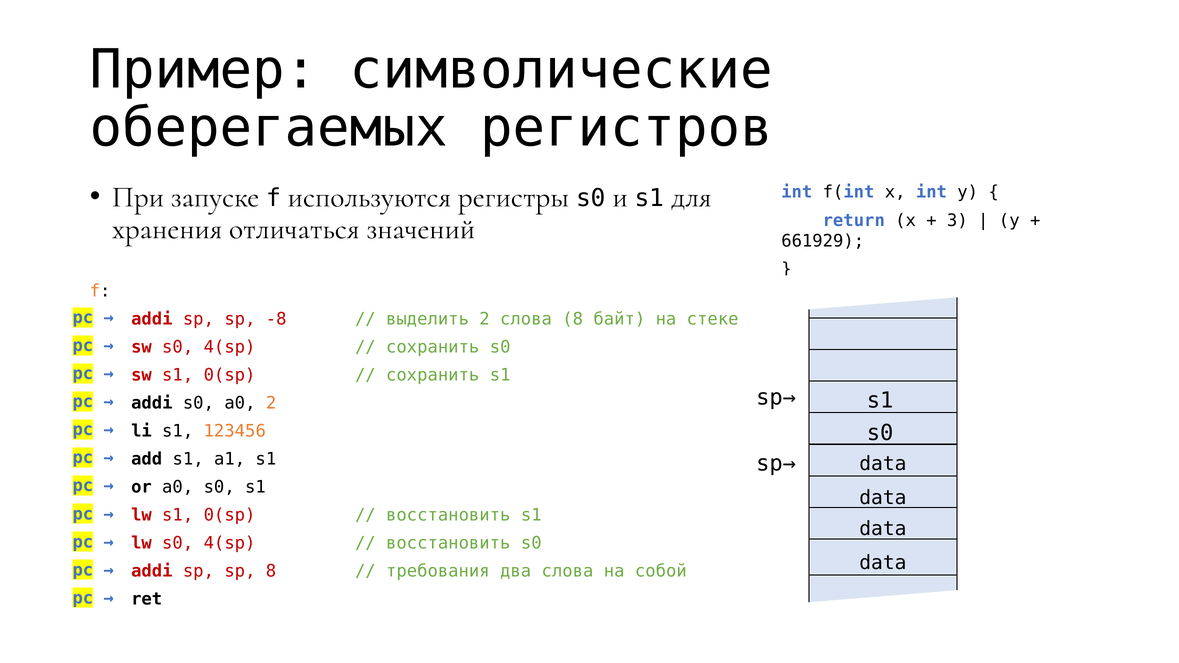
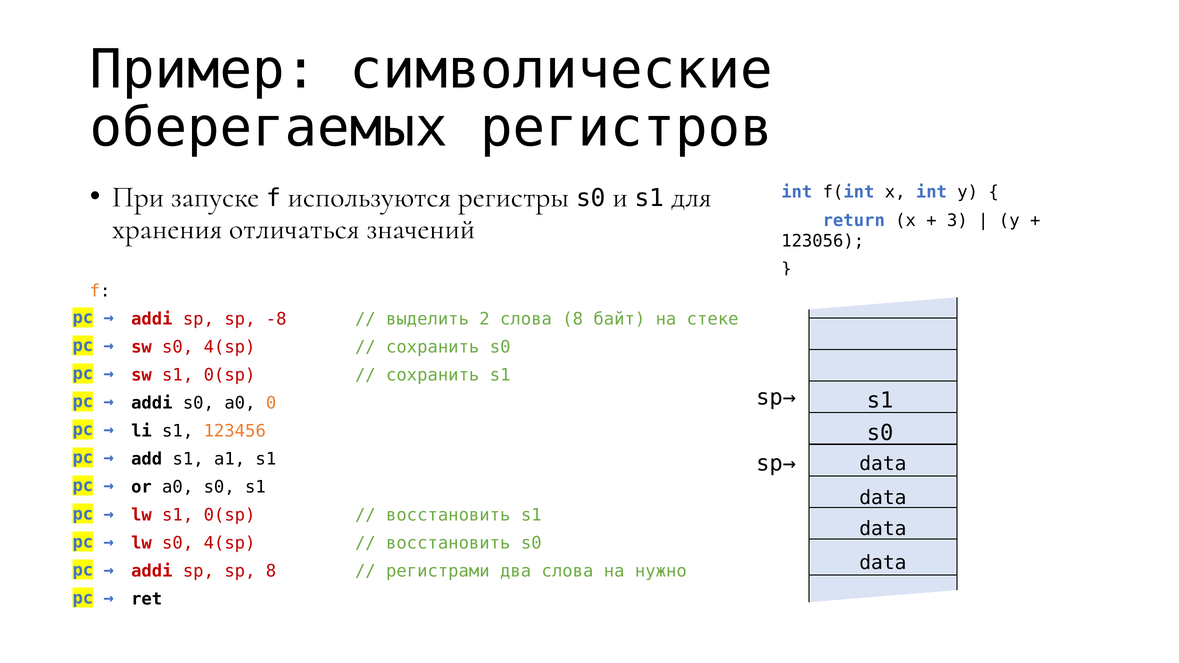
661929: 661929 -> 123056 (823, 241)
a0 2: 2 -> 0 (271, 403)
требования: требования -> регистрами (438, 571)
собой: собой -> нужно (661, 571)
